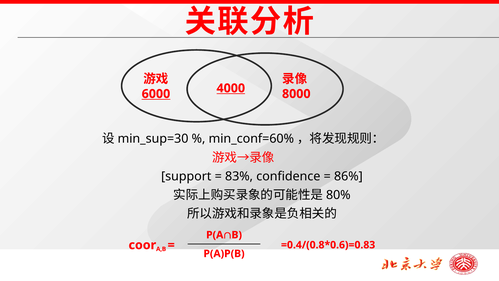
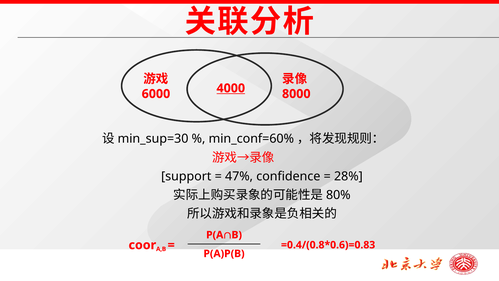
6000 underline: present -> none (156, 94)
83%: 83% -> 47% (239, 176)
86%: 86% -> 28% (348, 176)
